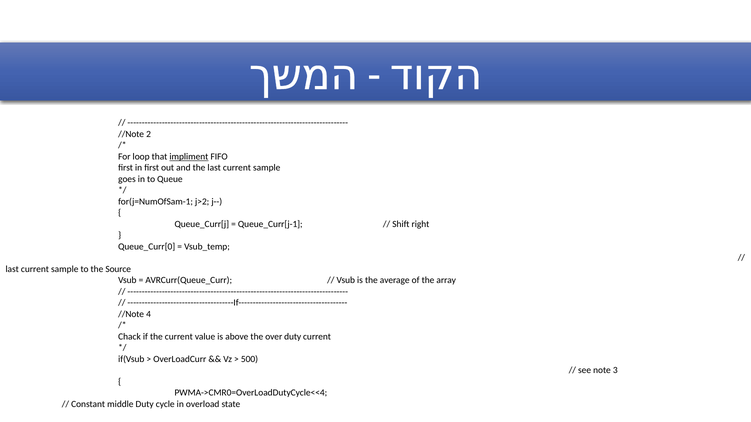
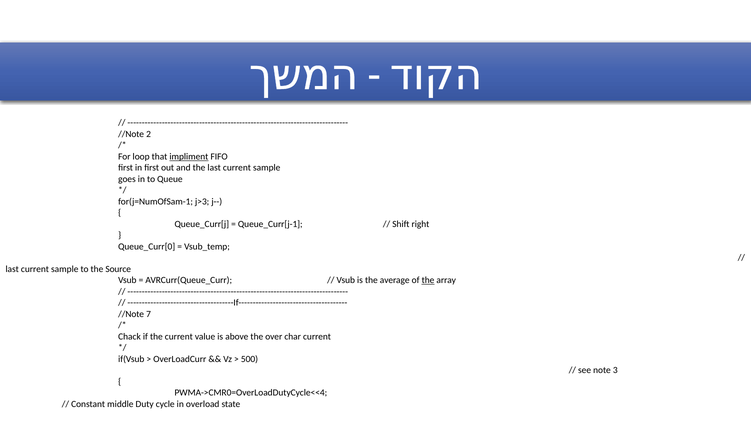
j>2: j>2 -> j>3 (202, 202)
the underline: none -> present (428, 281)
4: 4 -> 7 (149, 314)
over duty: duty -> char (293, 337)
